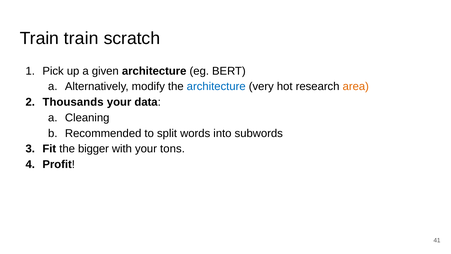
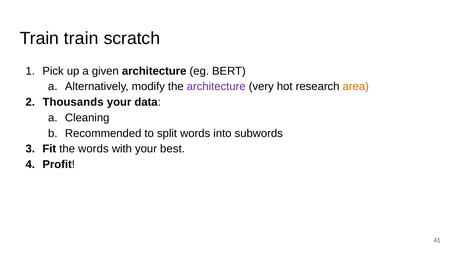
architecture colour: blue -> purple (216, 86)
the bigger: bigger -> words (93, 149)
tons: tons -> best (173, 149)
